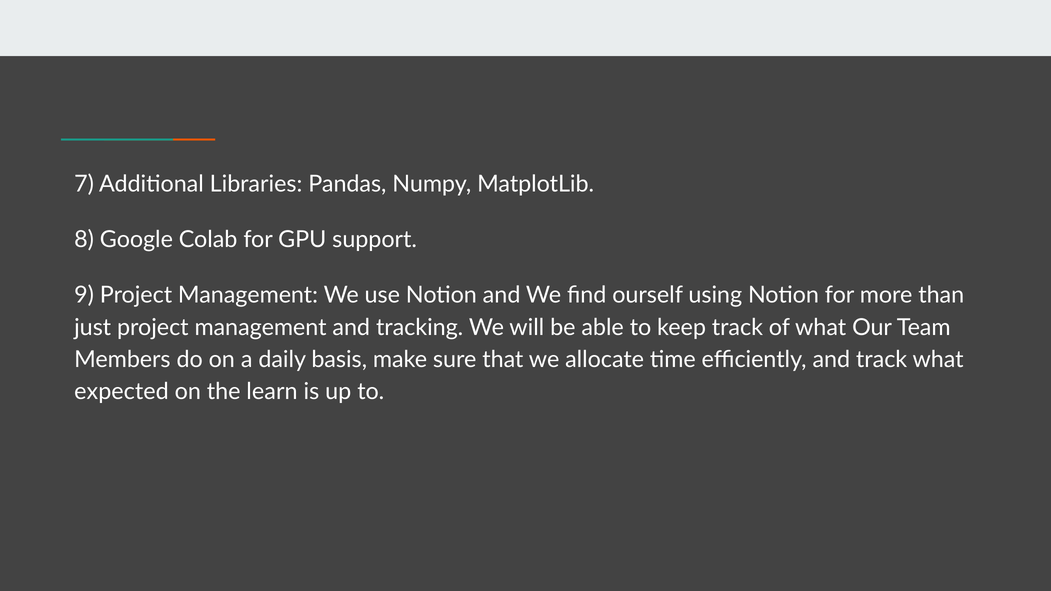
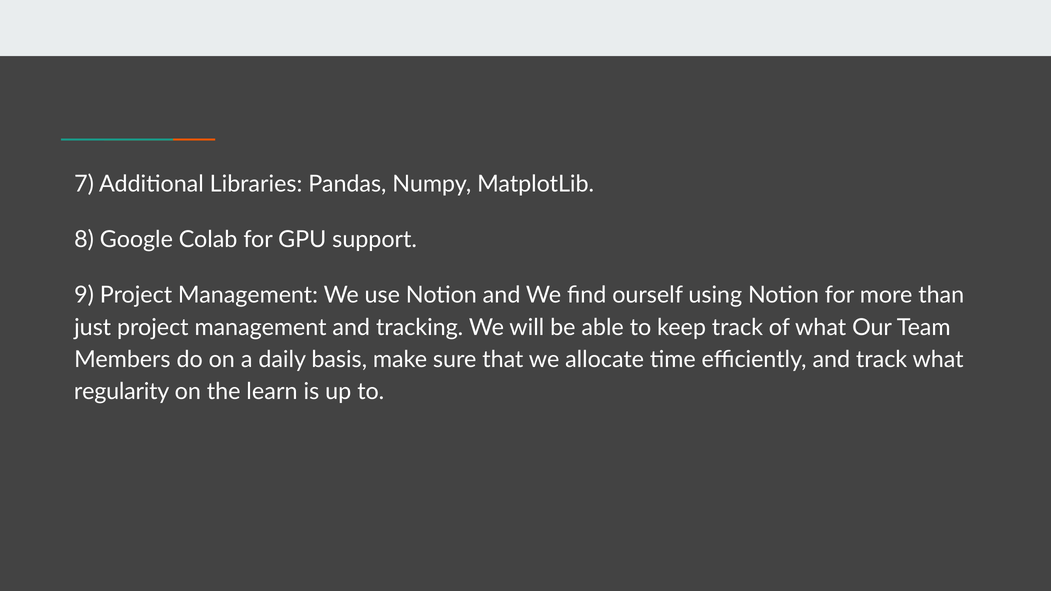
expected: expected -> regularity (122, 392)
